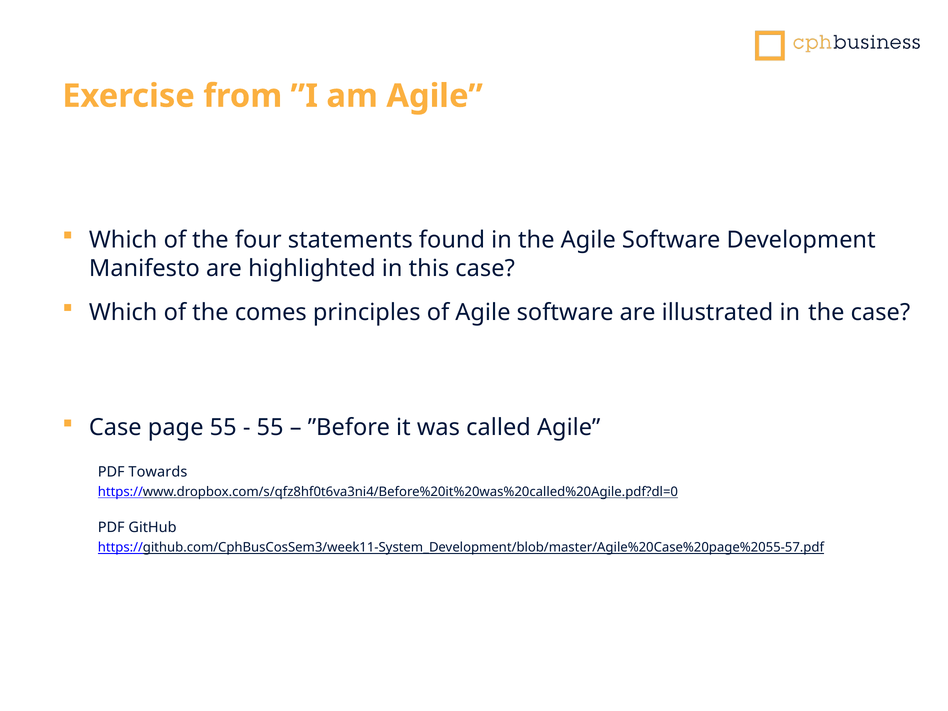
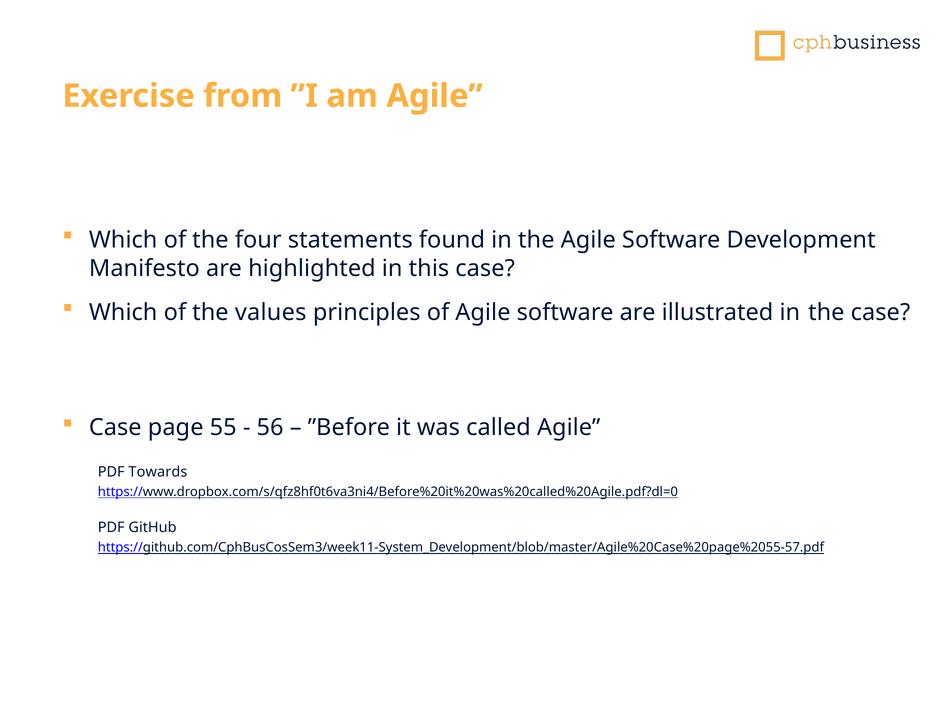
comes: comes -> values (271, 312)
55: 55 -> 56 (270, 428)
